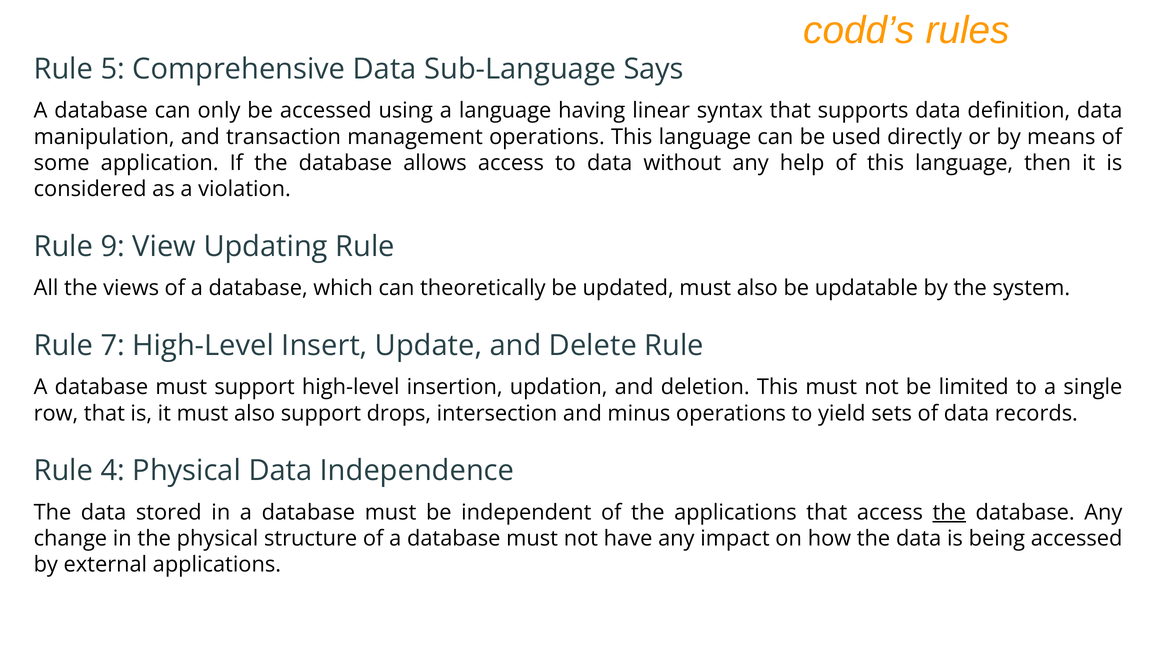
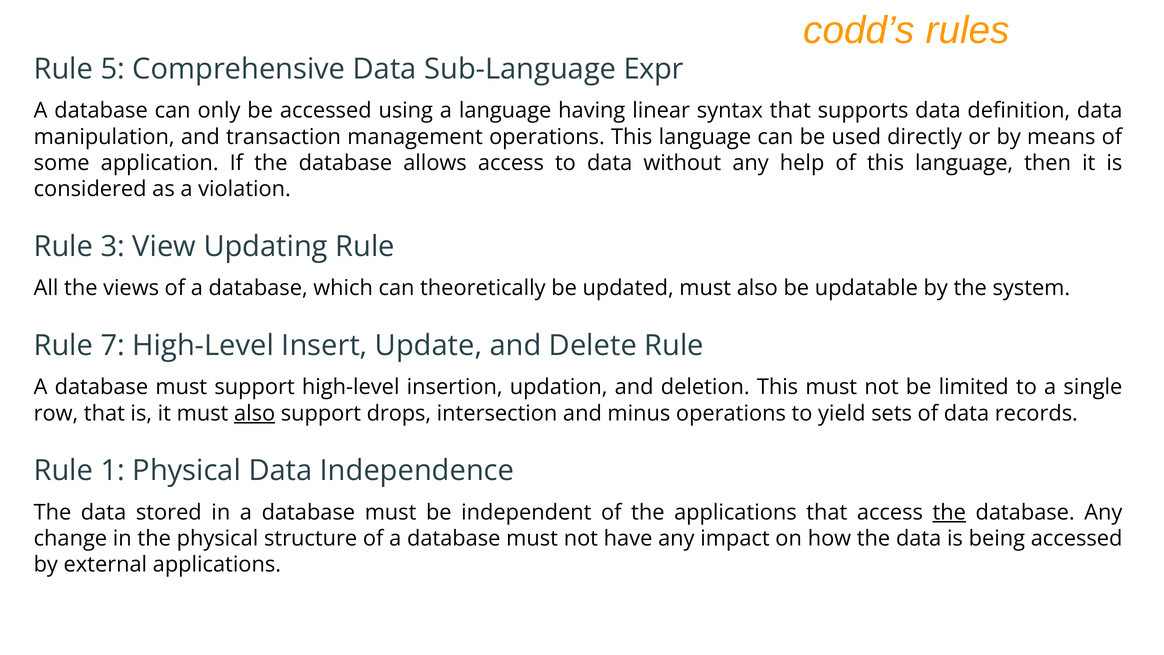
Says: Says -> Expr (654, 69)
9: 9 -> 3 (113, 246)
also underline: none -> present (255, 413)
4: 4 -> 1 (113, 471)
